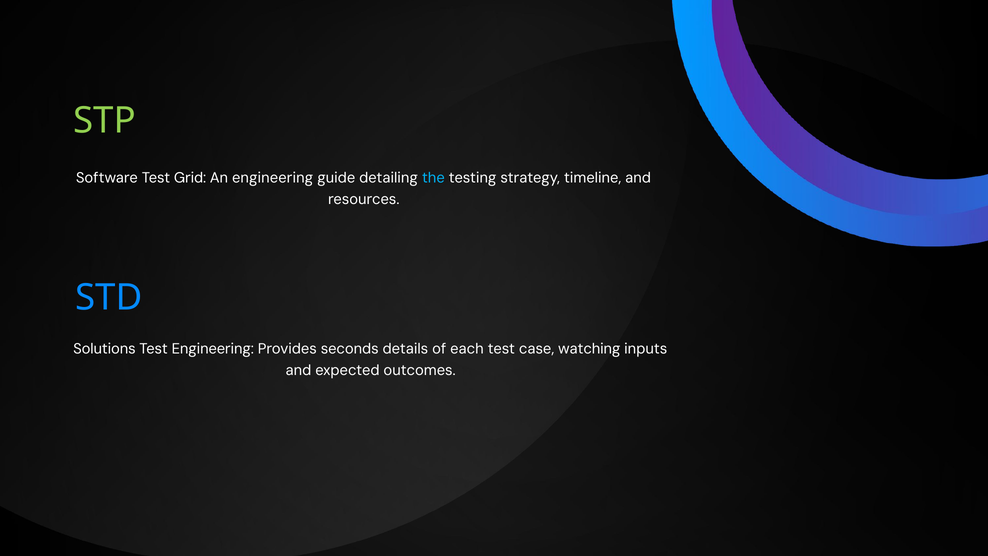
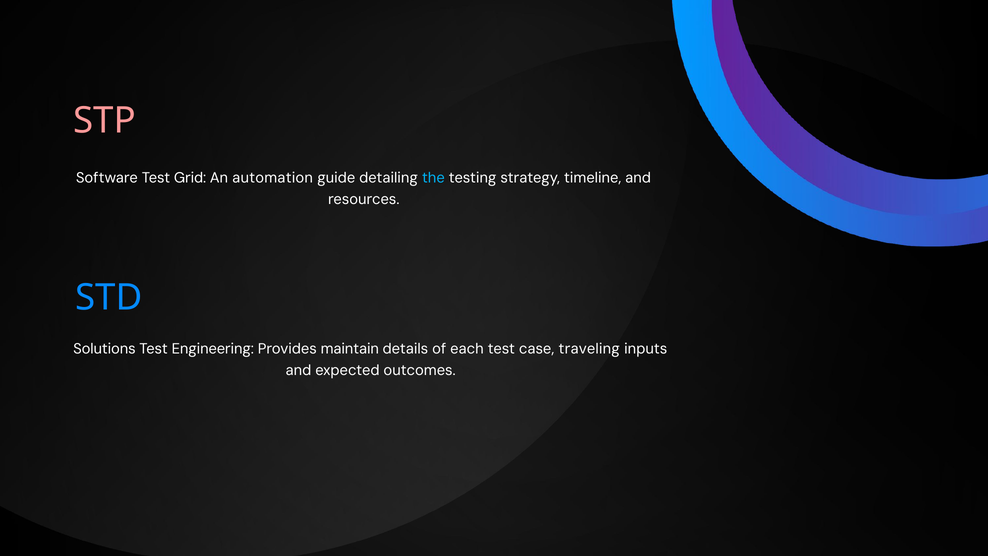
STP colour: light green -> pink (105, 121)
An engineering: engineering -> automation (273, 178)
seconds: seconds -> maintain (350, 349)
watching: watching -> traveling (589, 349)
